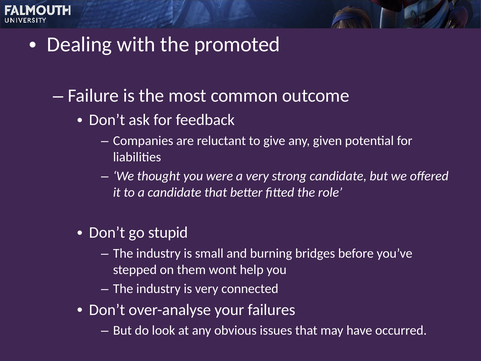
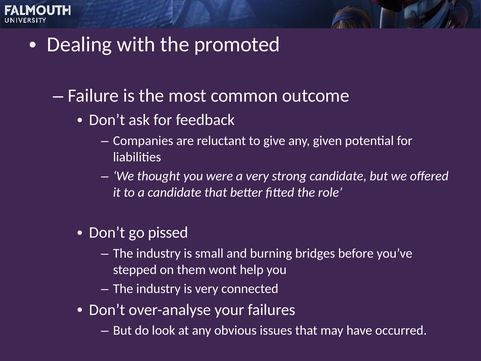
stupid: stupid -> pissed (168, 232)
